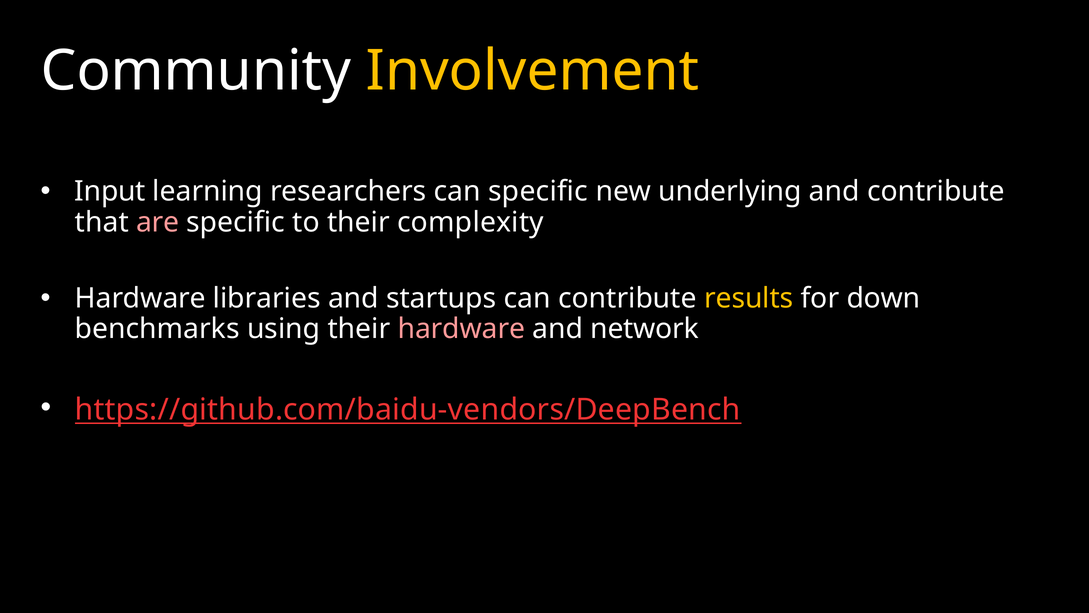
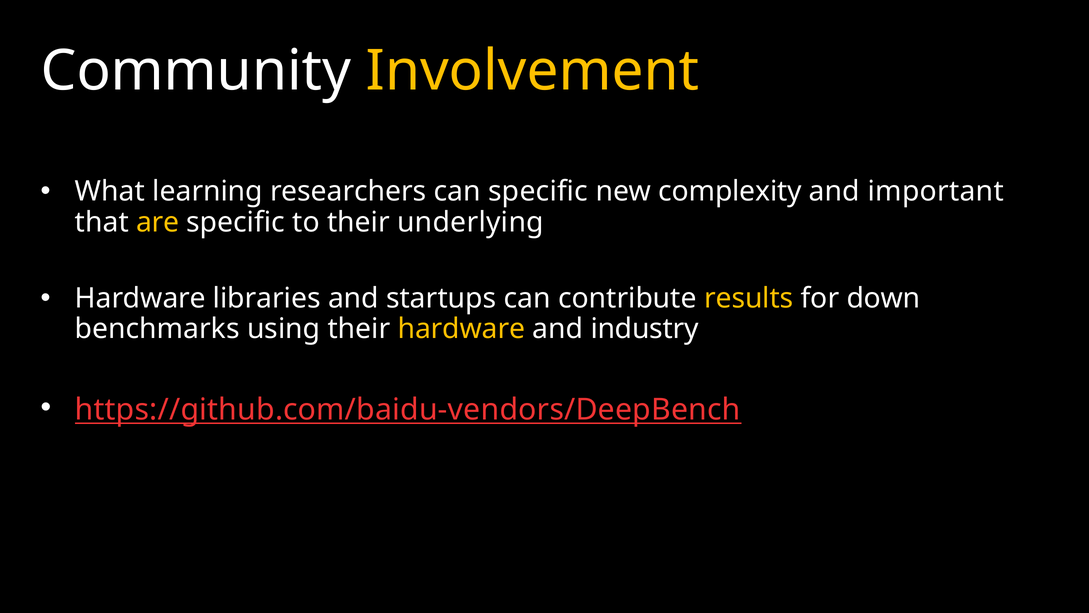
Input: Input -> What (110, 191)
underlying: underlying -> complexity (730, 191)
and contribute: contribute -> important (936, 191)
are colour: pink -> yellow (158, 222)
complexity: complexity -> underlying (470, 222)
hardware colour: pink -> yellow (461, 329)
network: network -> industry (645, 329)
